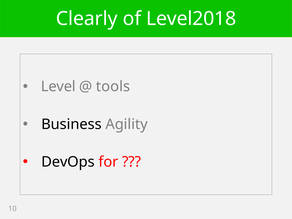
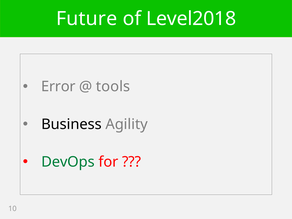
Clearly: Clearly -> Future (87, 19)
Level: Level -> Error (58, 87)
DevOps colour: black -> green (68, 162)
